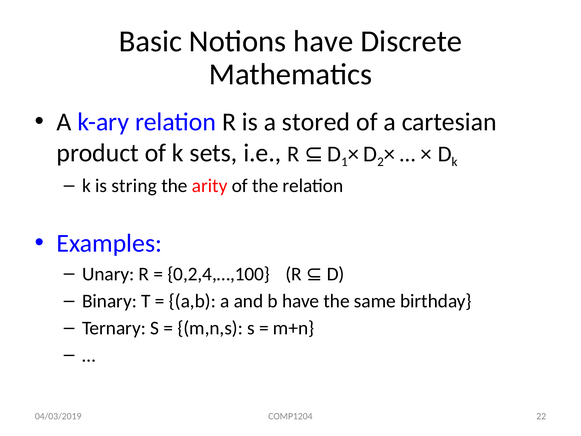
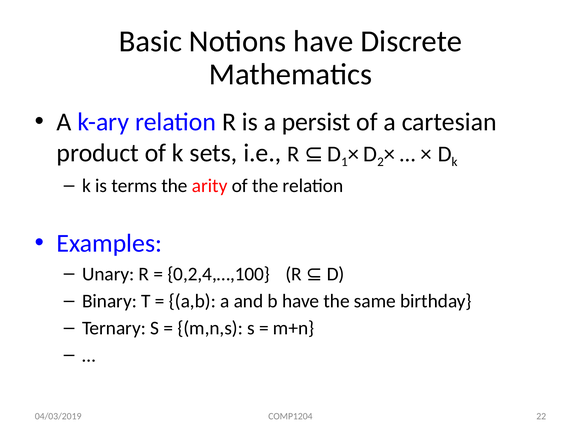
stored: stored -> persist (316, 122)
string: string -> terms (134, 186)
